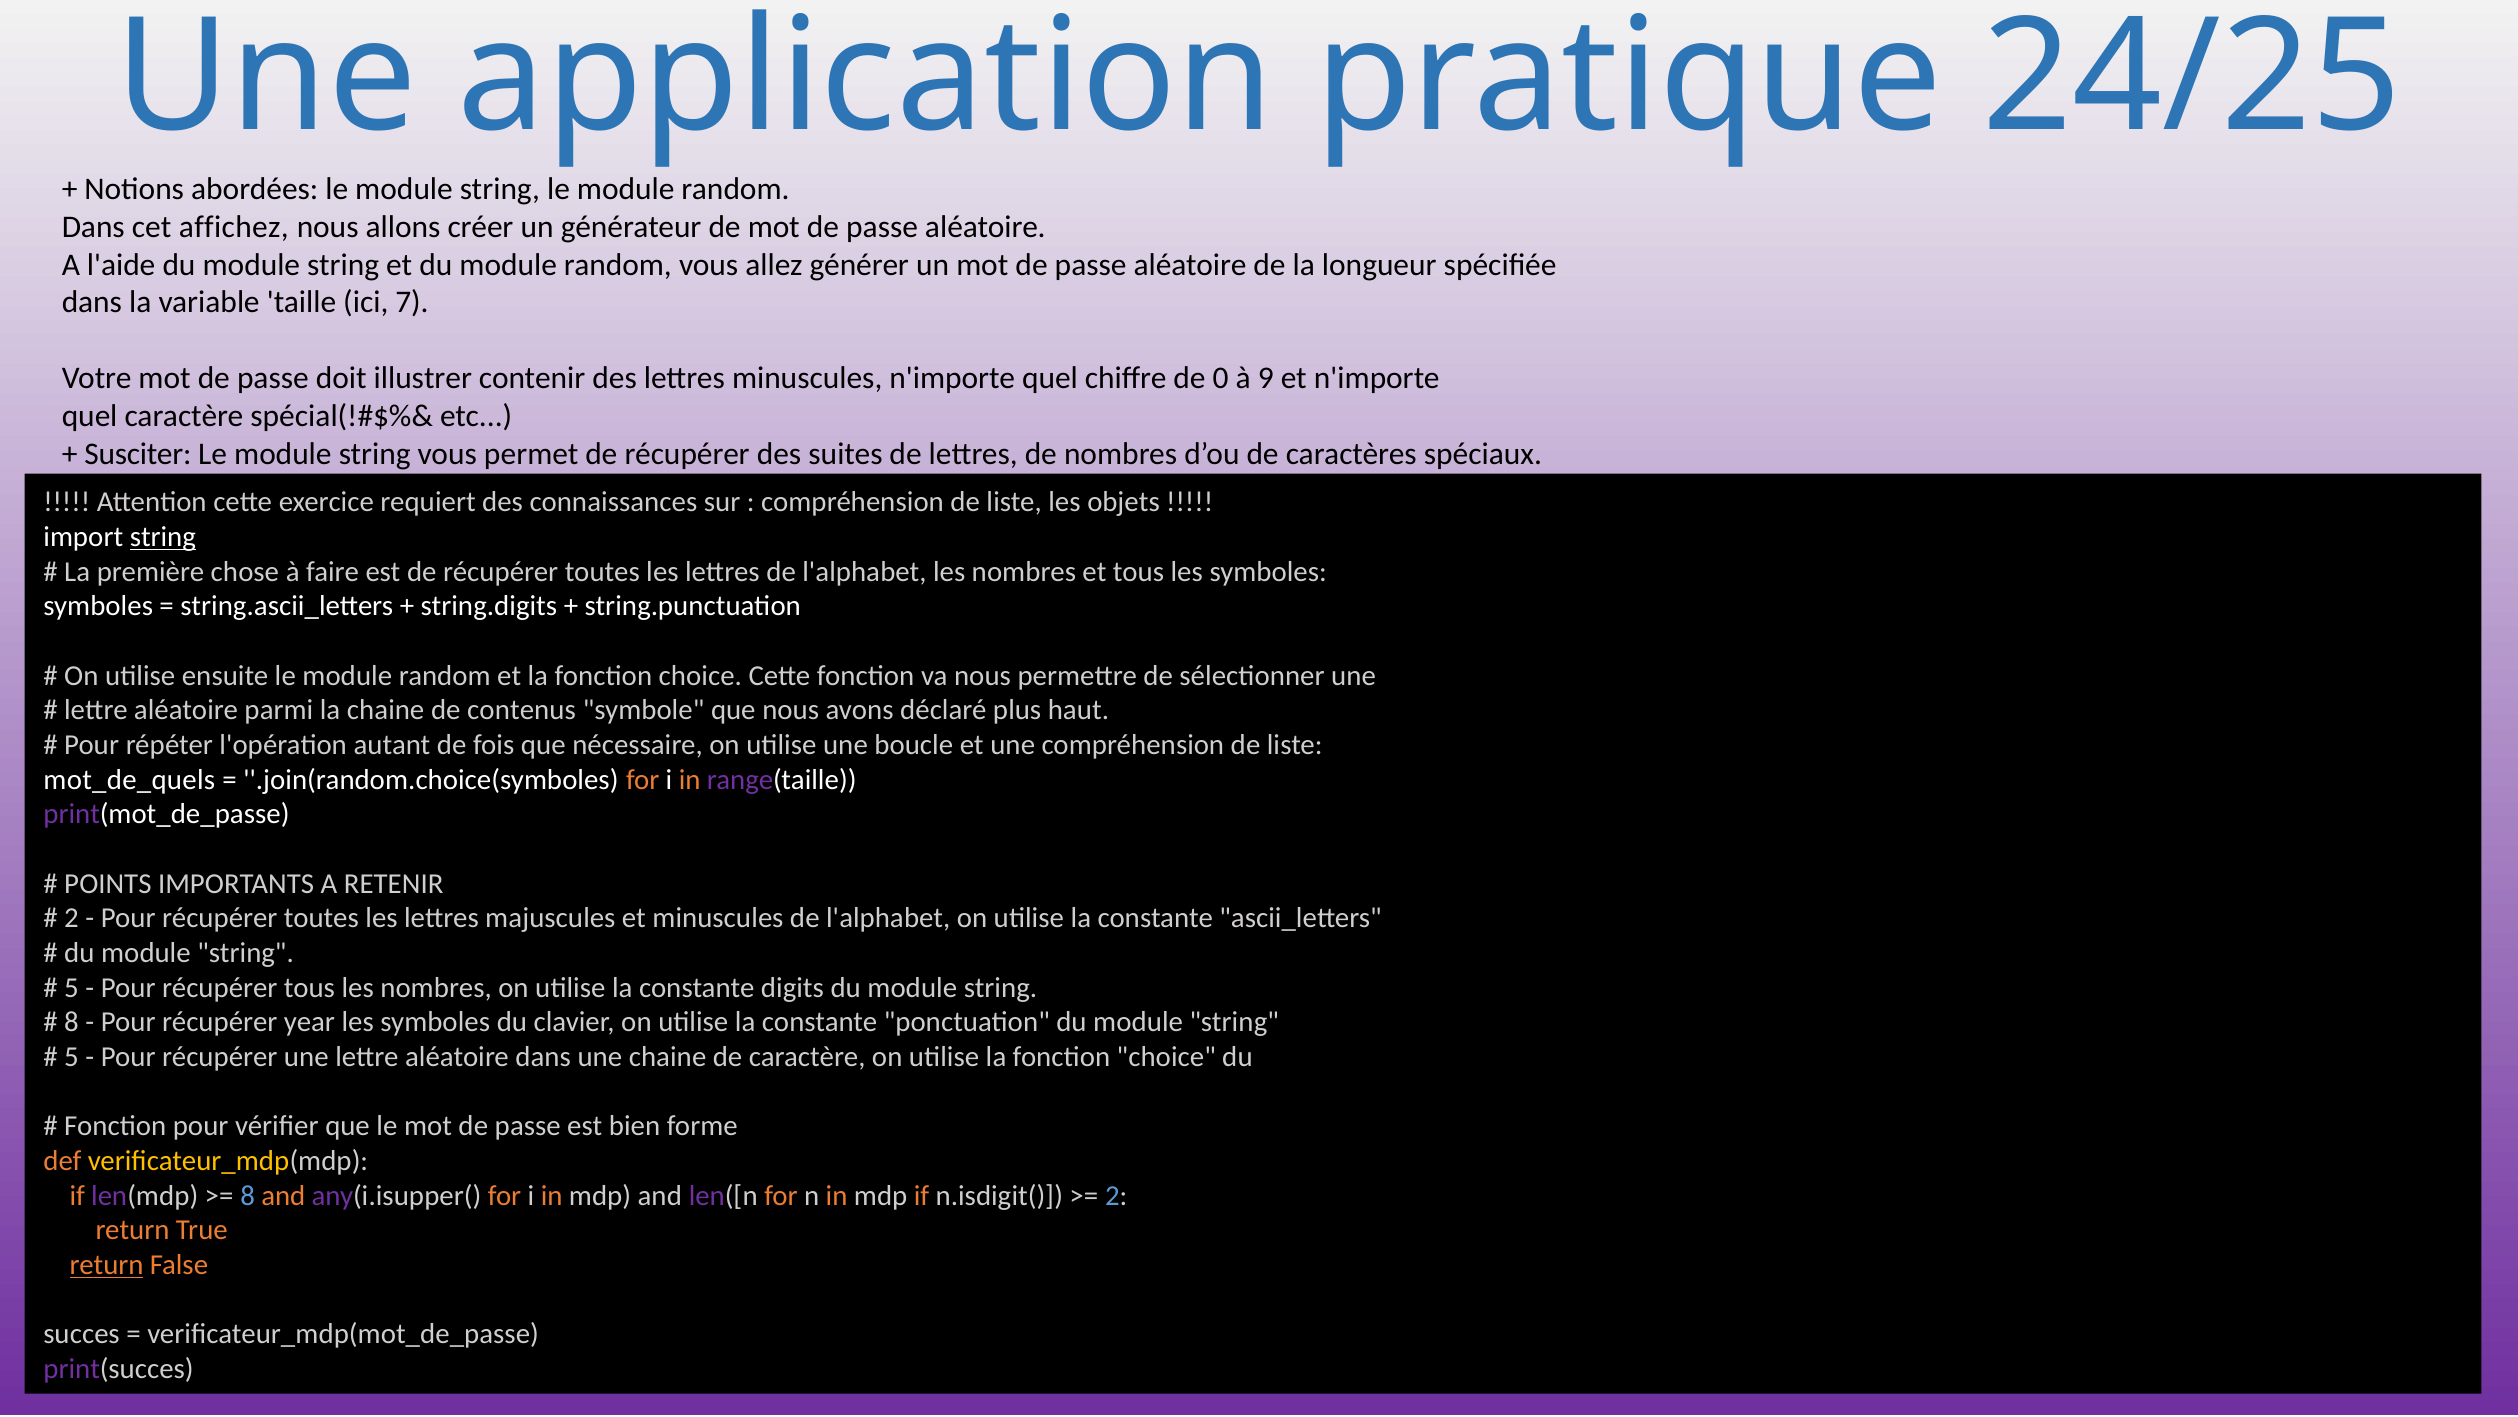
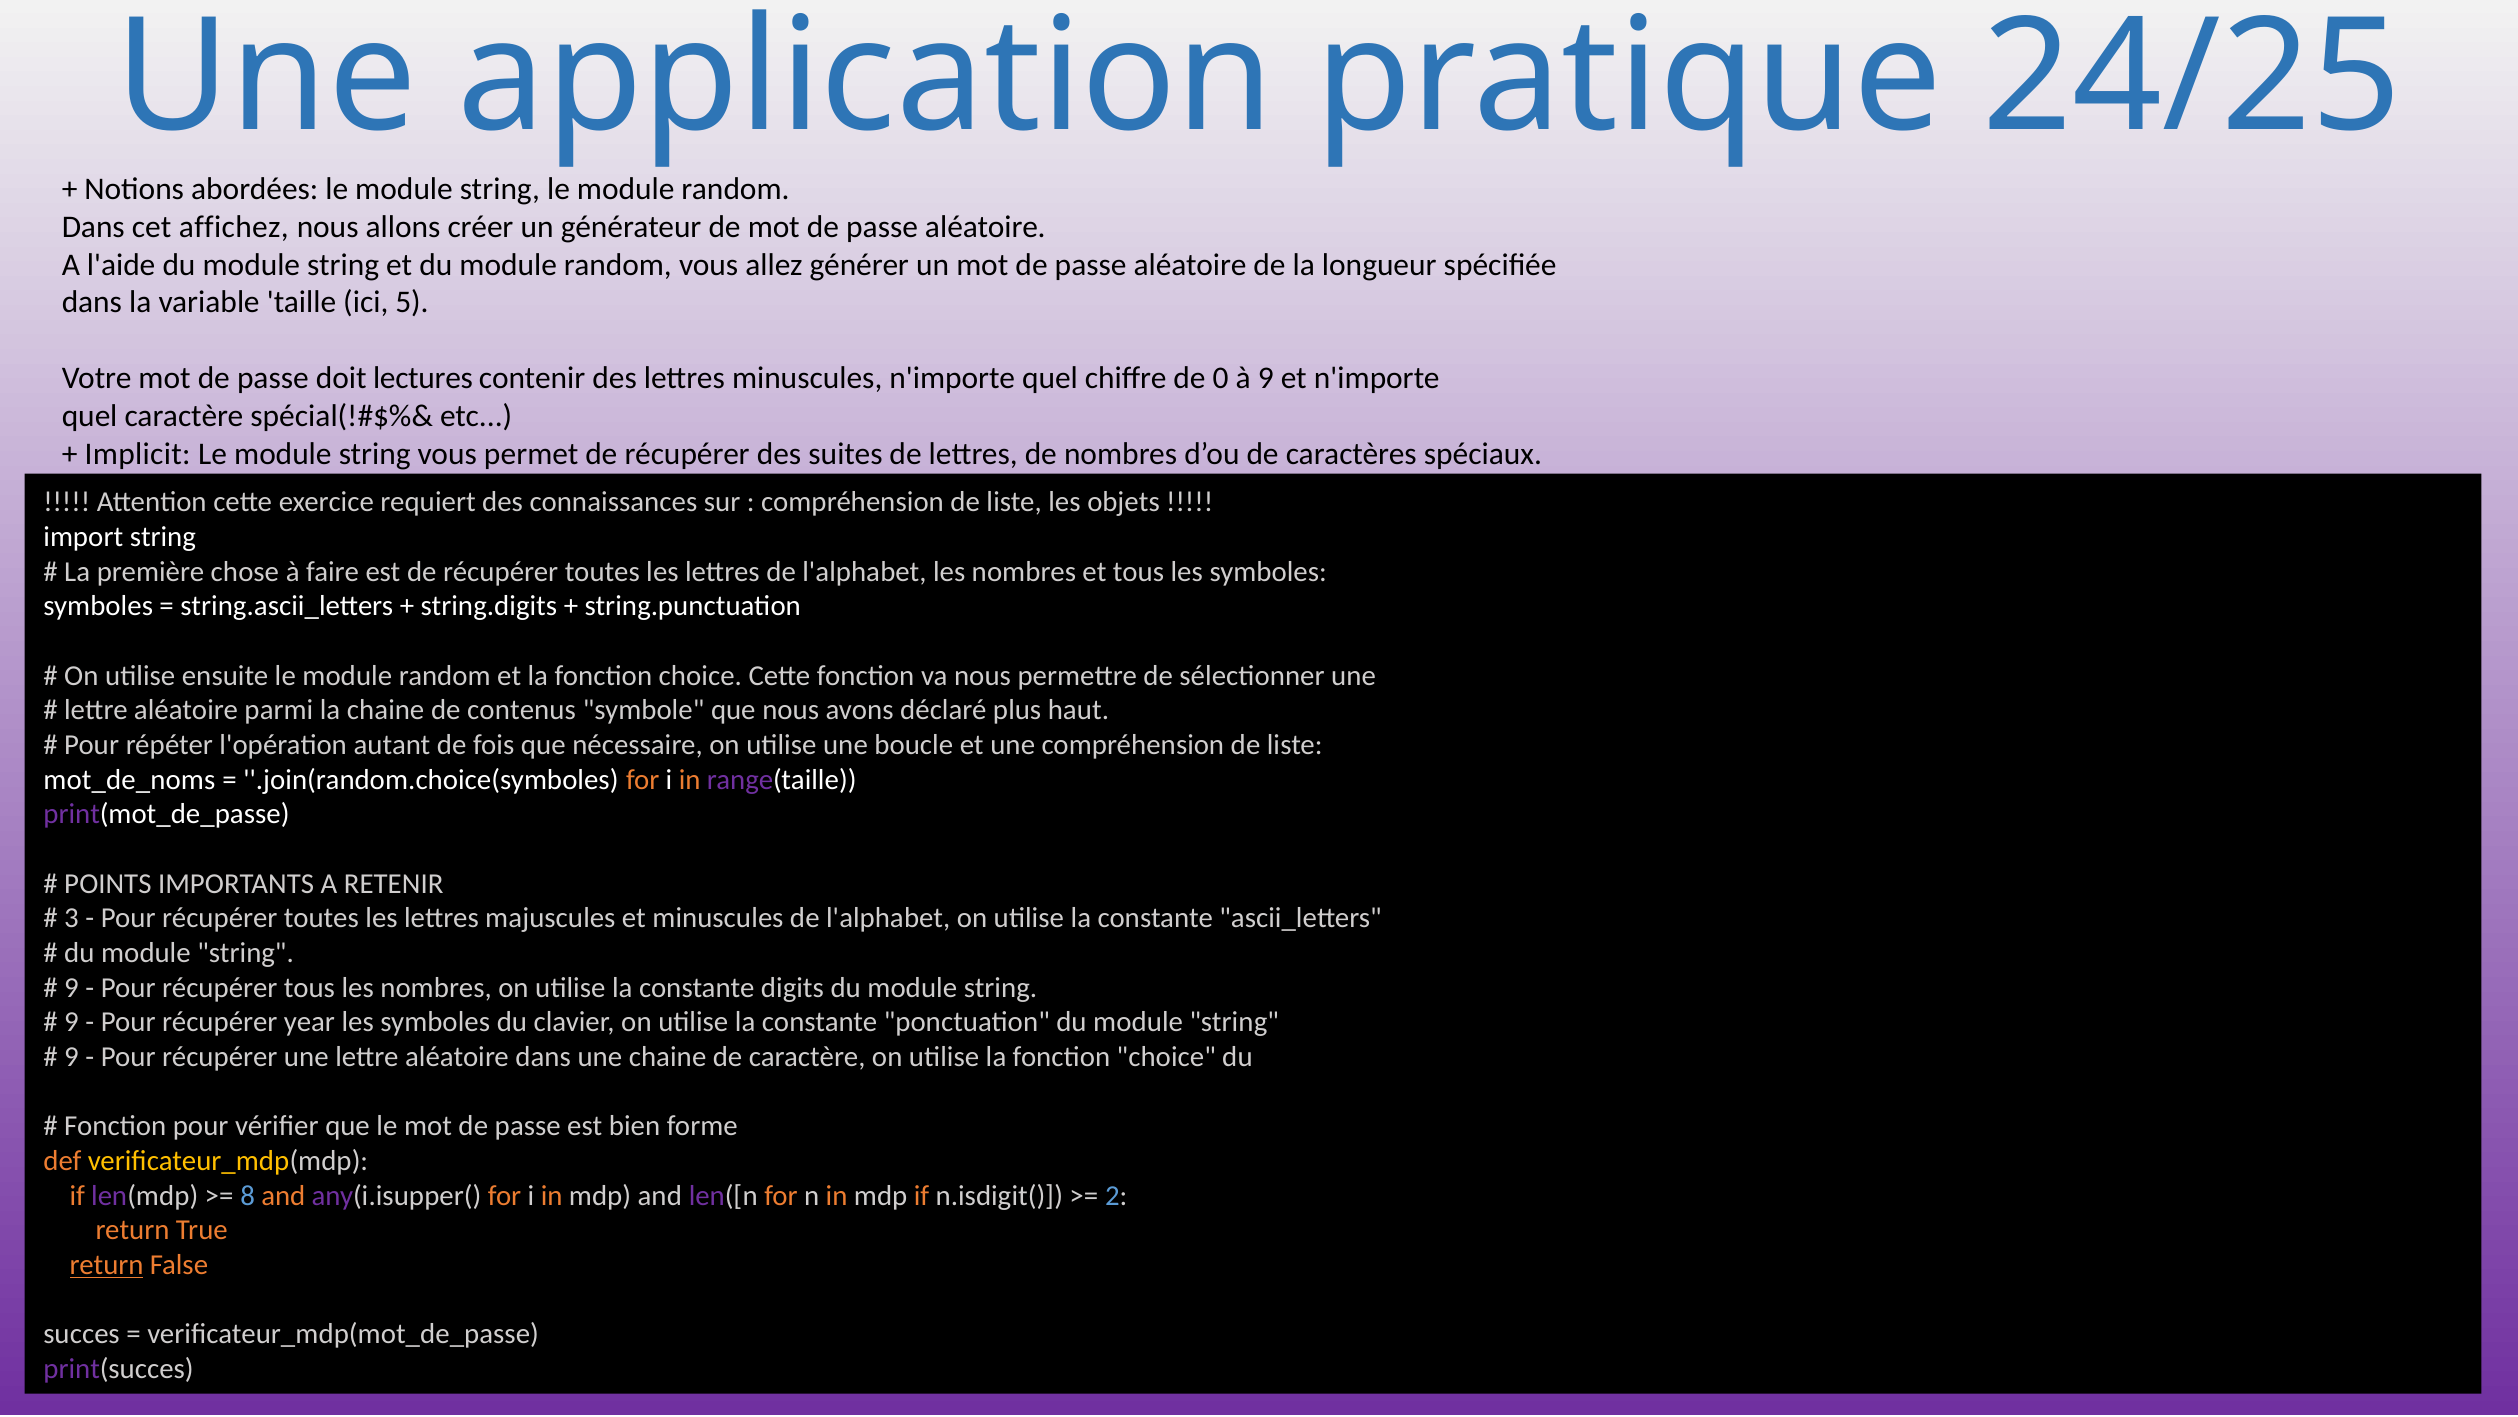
7: 7 -> 5 (412, 302)
illustrer: illustrer -> lectures (423, 378)
Susciter: Susciter -> Implicit (138, 453)
string underline: present -> none (163, 537)
mot_de_quels: mot_de_quels -> mot_de_noms (129, 779)
2: 2 -> 3 (71, 918)
5: 5 -> 9 (71, 987)
8: 8 -> 9 (71, 1022)
5: 5 -> 9 (71, 1057)
